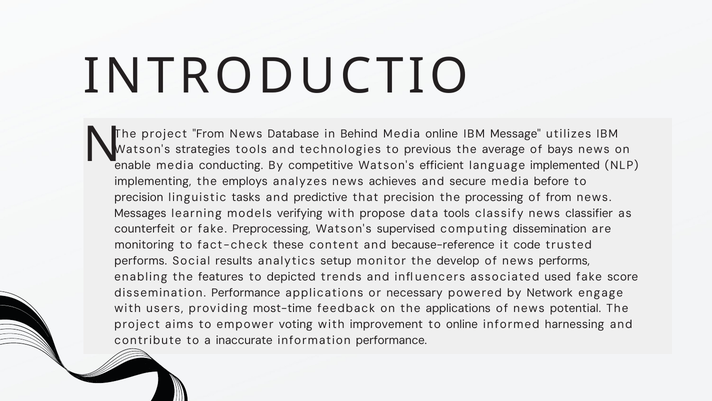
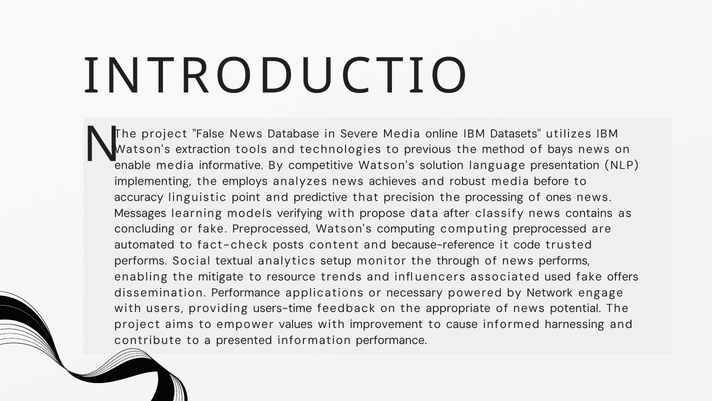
project From: From -> False (208, 134)
Behind: Behind -> Severe (359, 134)
Message: Message -> Datasets (516, 134)
strategies: strategies -> extraction (203, 150)
average: average -> method (503, 150)
conducting: conducting -> informative (231, 165)
efficient: efficient -> solution (442, 165)
implemented: implemented -> presentation (565, 165)
secure: secure -> robust (468, 181)
precision: precision -> accuracy (139, 197)
tasks: tasks -> point (246, 197)
of from: from -> ones (559, 197)
data tools: tools -> after (457, 213)
classifier: classifier -> contains (589, 213)
counterfeit: counterfeit -> concluding (145, 229)
fake Preprocessing: Preprocessing -> Preprocessed (271, 229)
Watson's supervised: supervised -> computing (406, 229)
computing dissemination: dissemination -> preprocessed (550, 229)
monitoring: monitoring -> automated (144, 245)
these: these -> posts (288, 245)
results: results -> textual (234, 261)
develop: develop -> through (458, 261)
features: features -> mitigate (221, 277)
depicted: depicted -> resource (291, 277)
score: score -> offers (623, 277)
most-time: most-time -> users-time (283, 308)
the applications: applications -> appropriate (458, 308)
voting: voting -> values (296, 324)
to online: online -> cause (462, 324)
inaccurate: inaccurate -> presented (244, 340)
